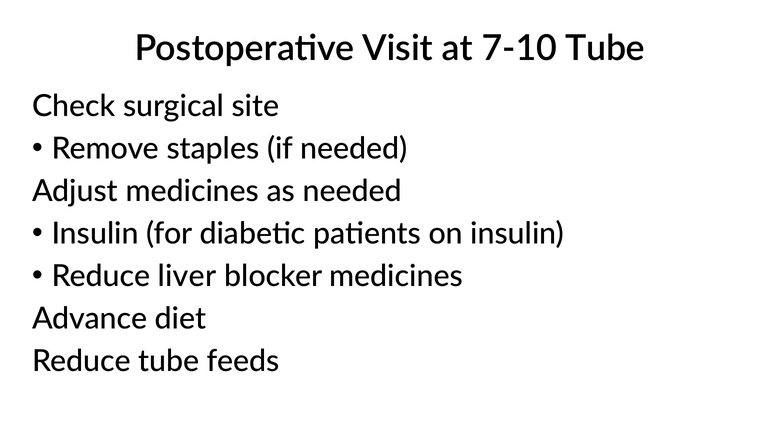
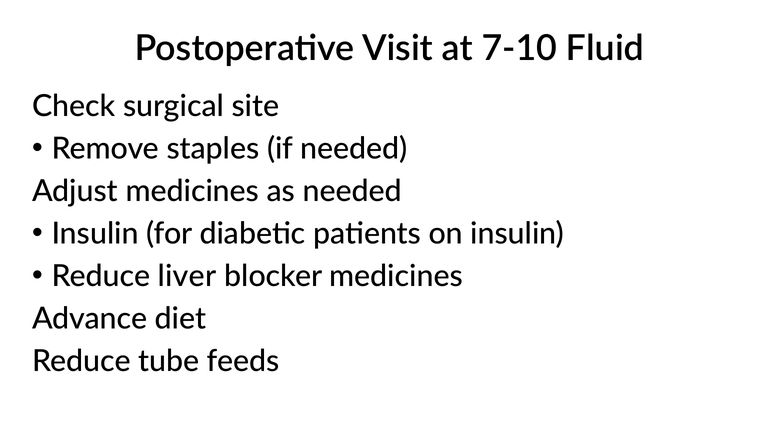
7-10 Tube: Tube -> Fluid (605, 48)
